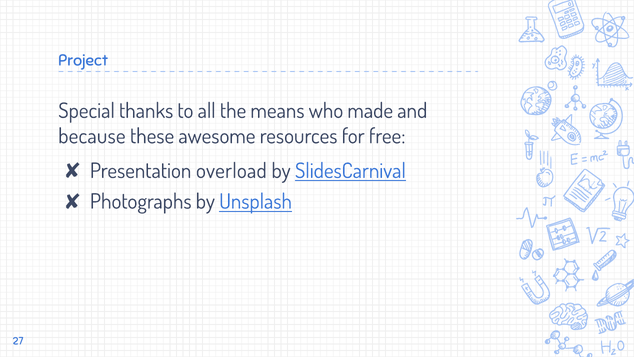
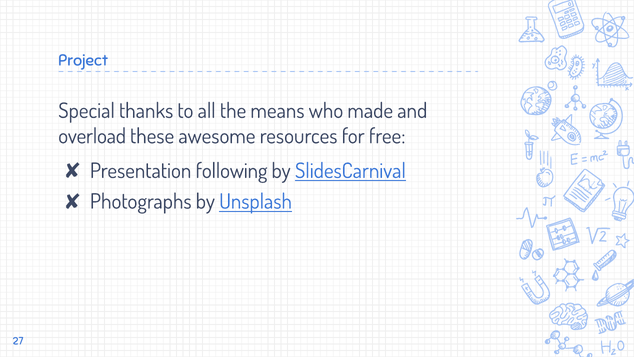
because: because -> overload (92, 136)
overload: overload -> following (232, 171)
